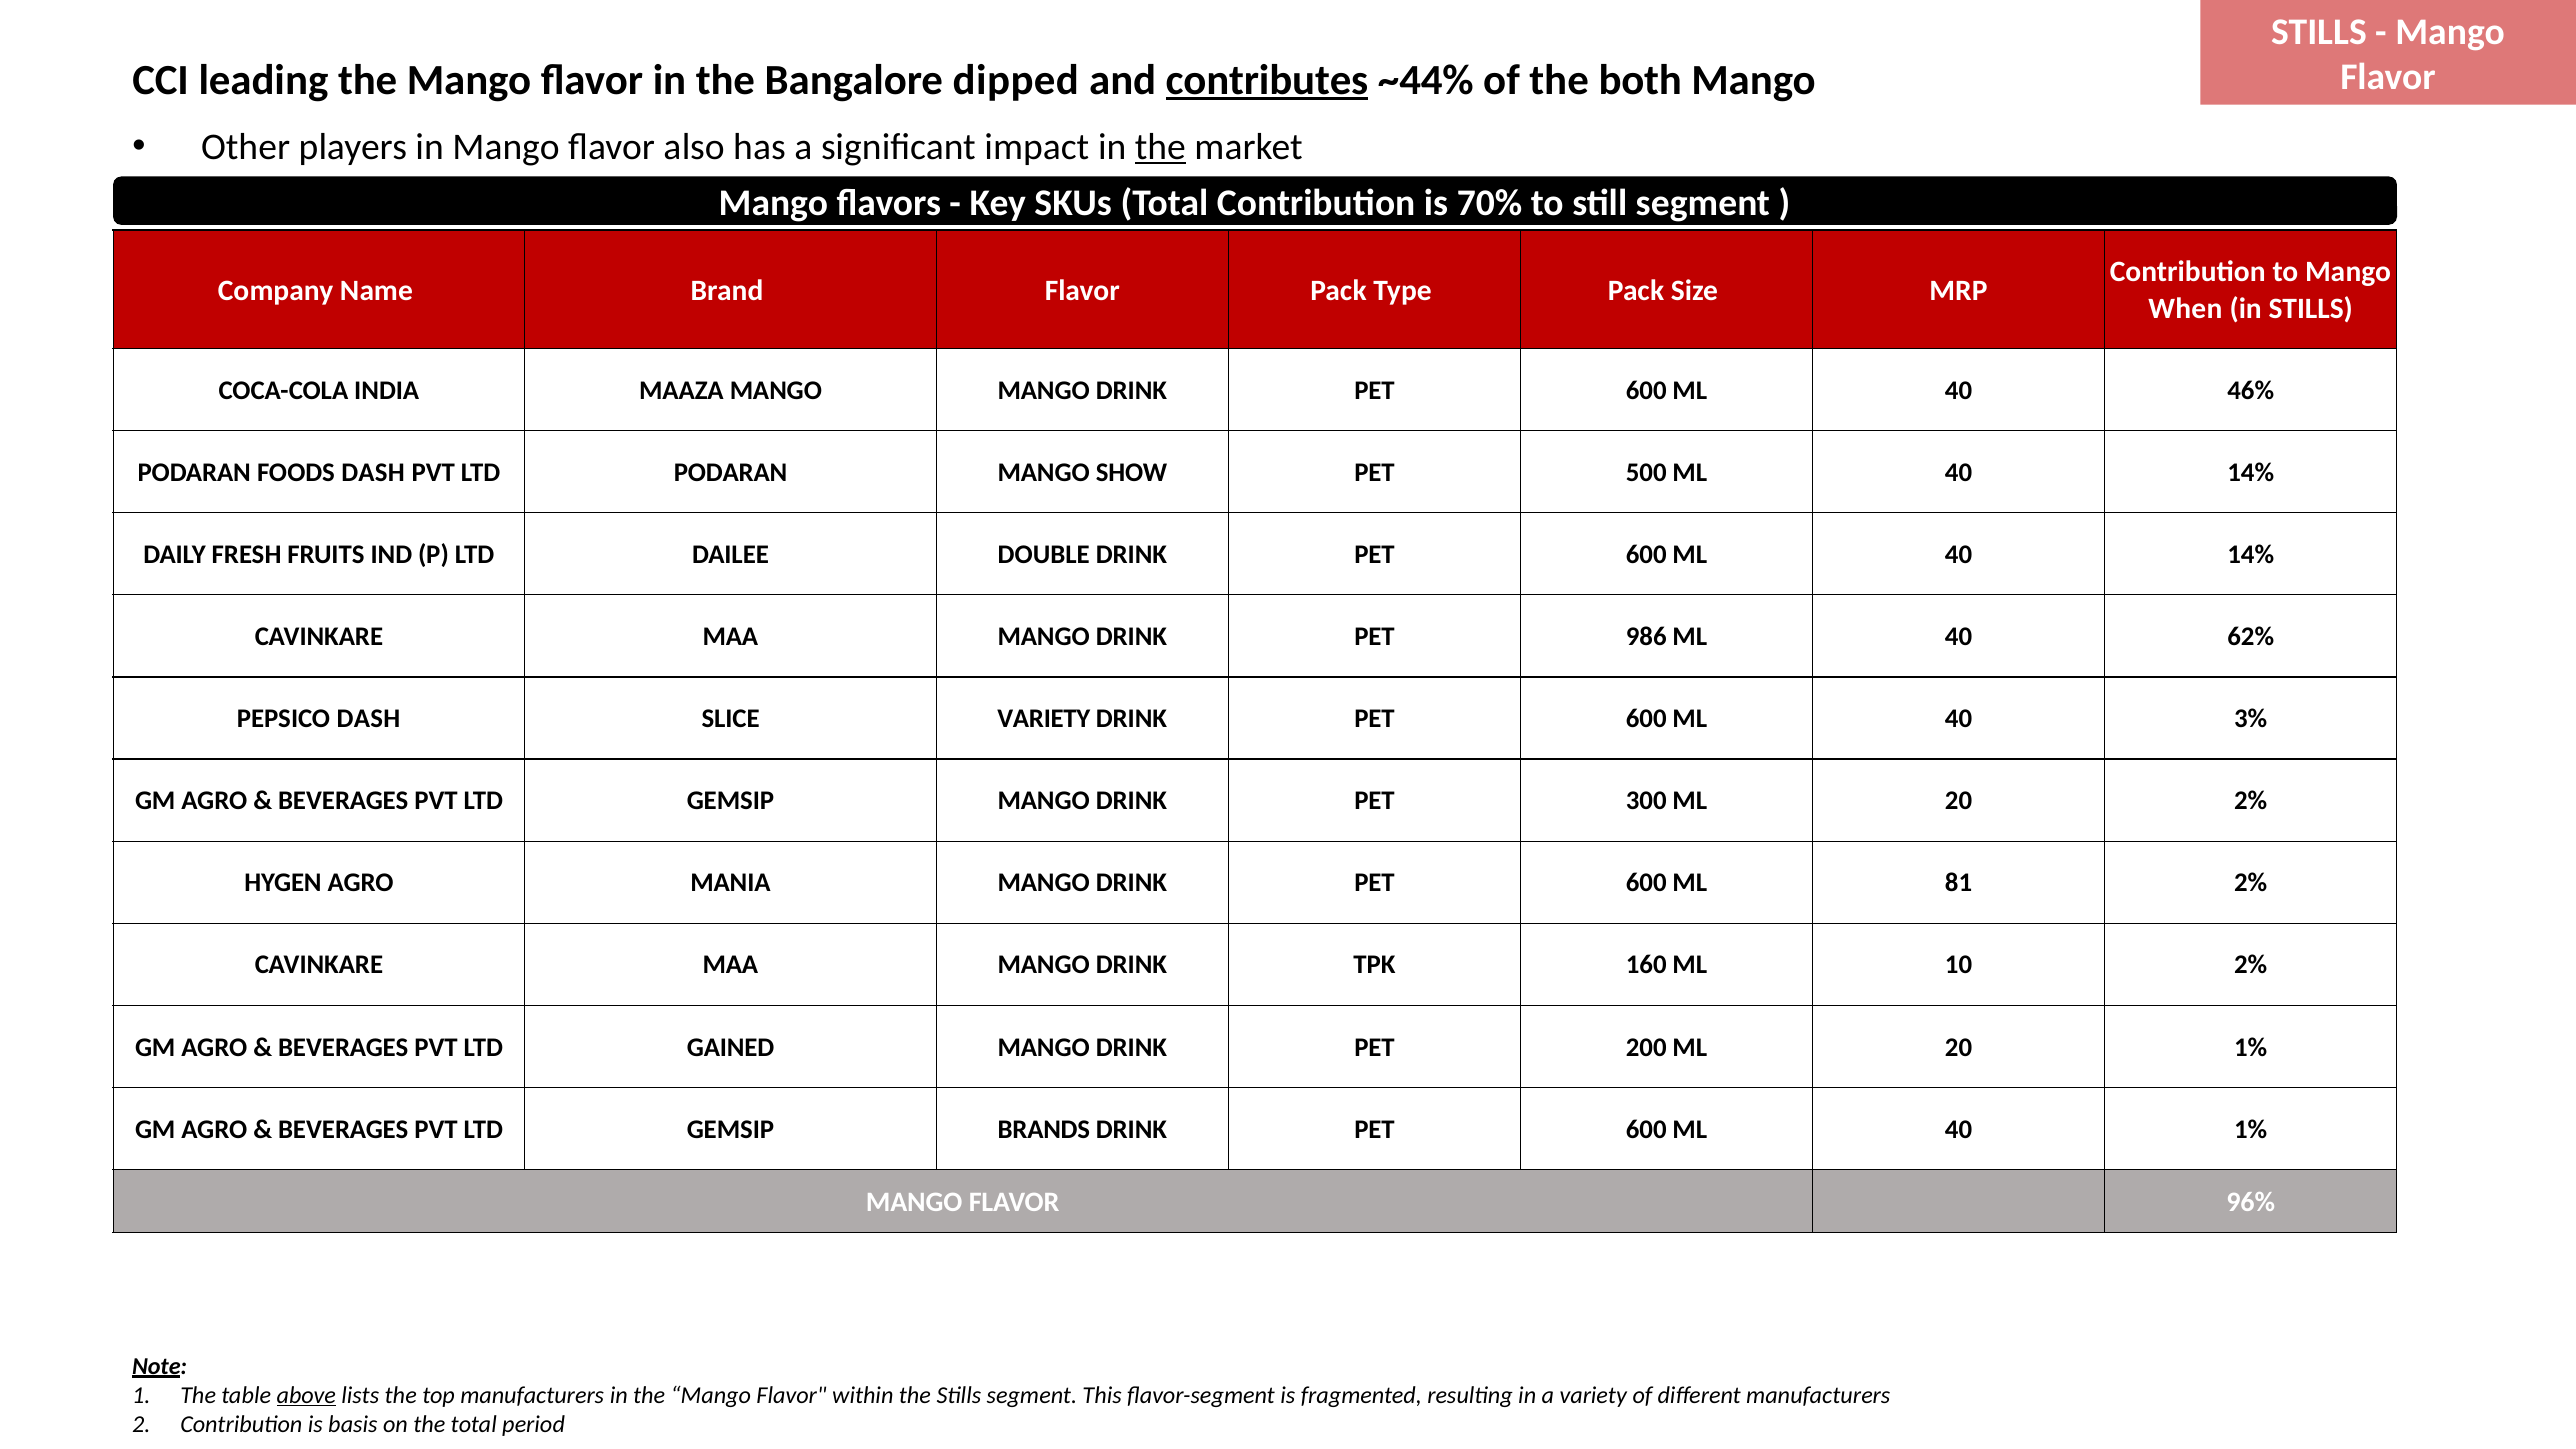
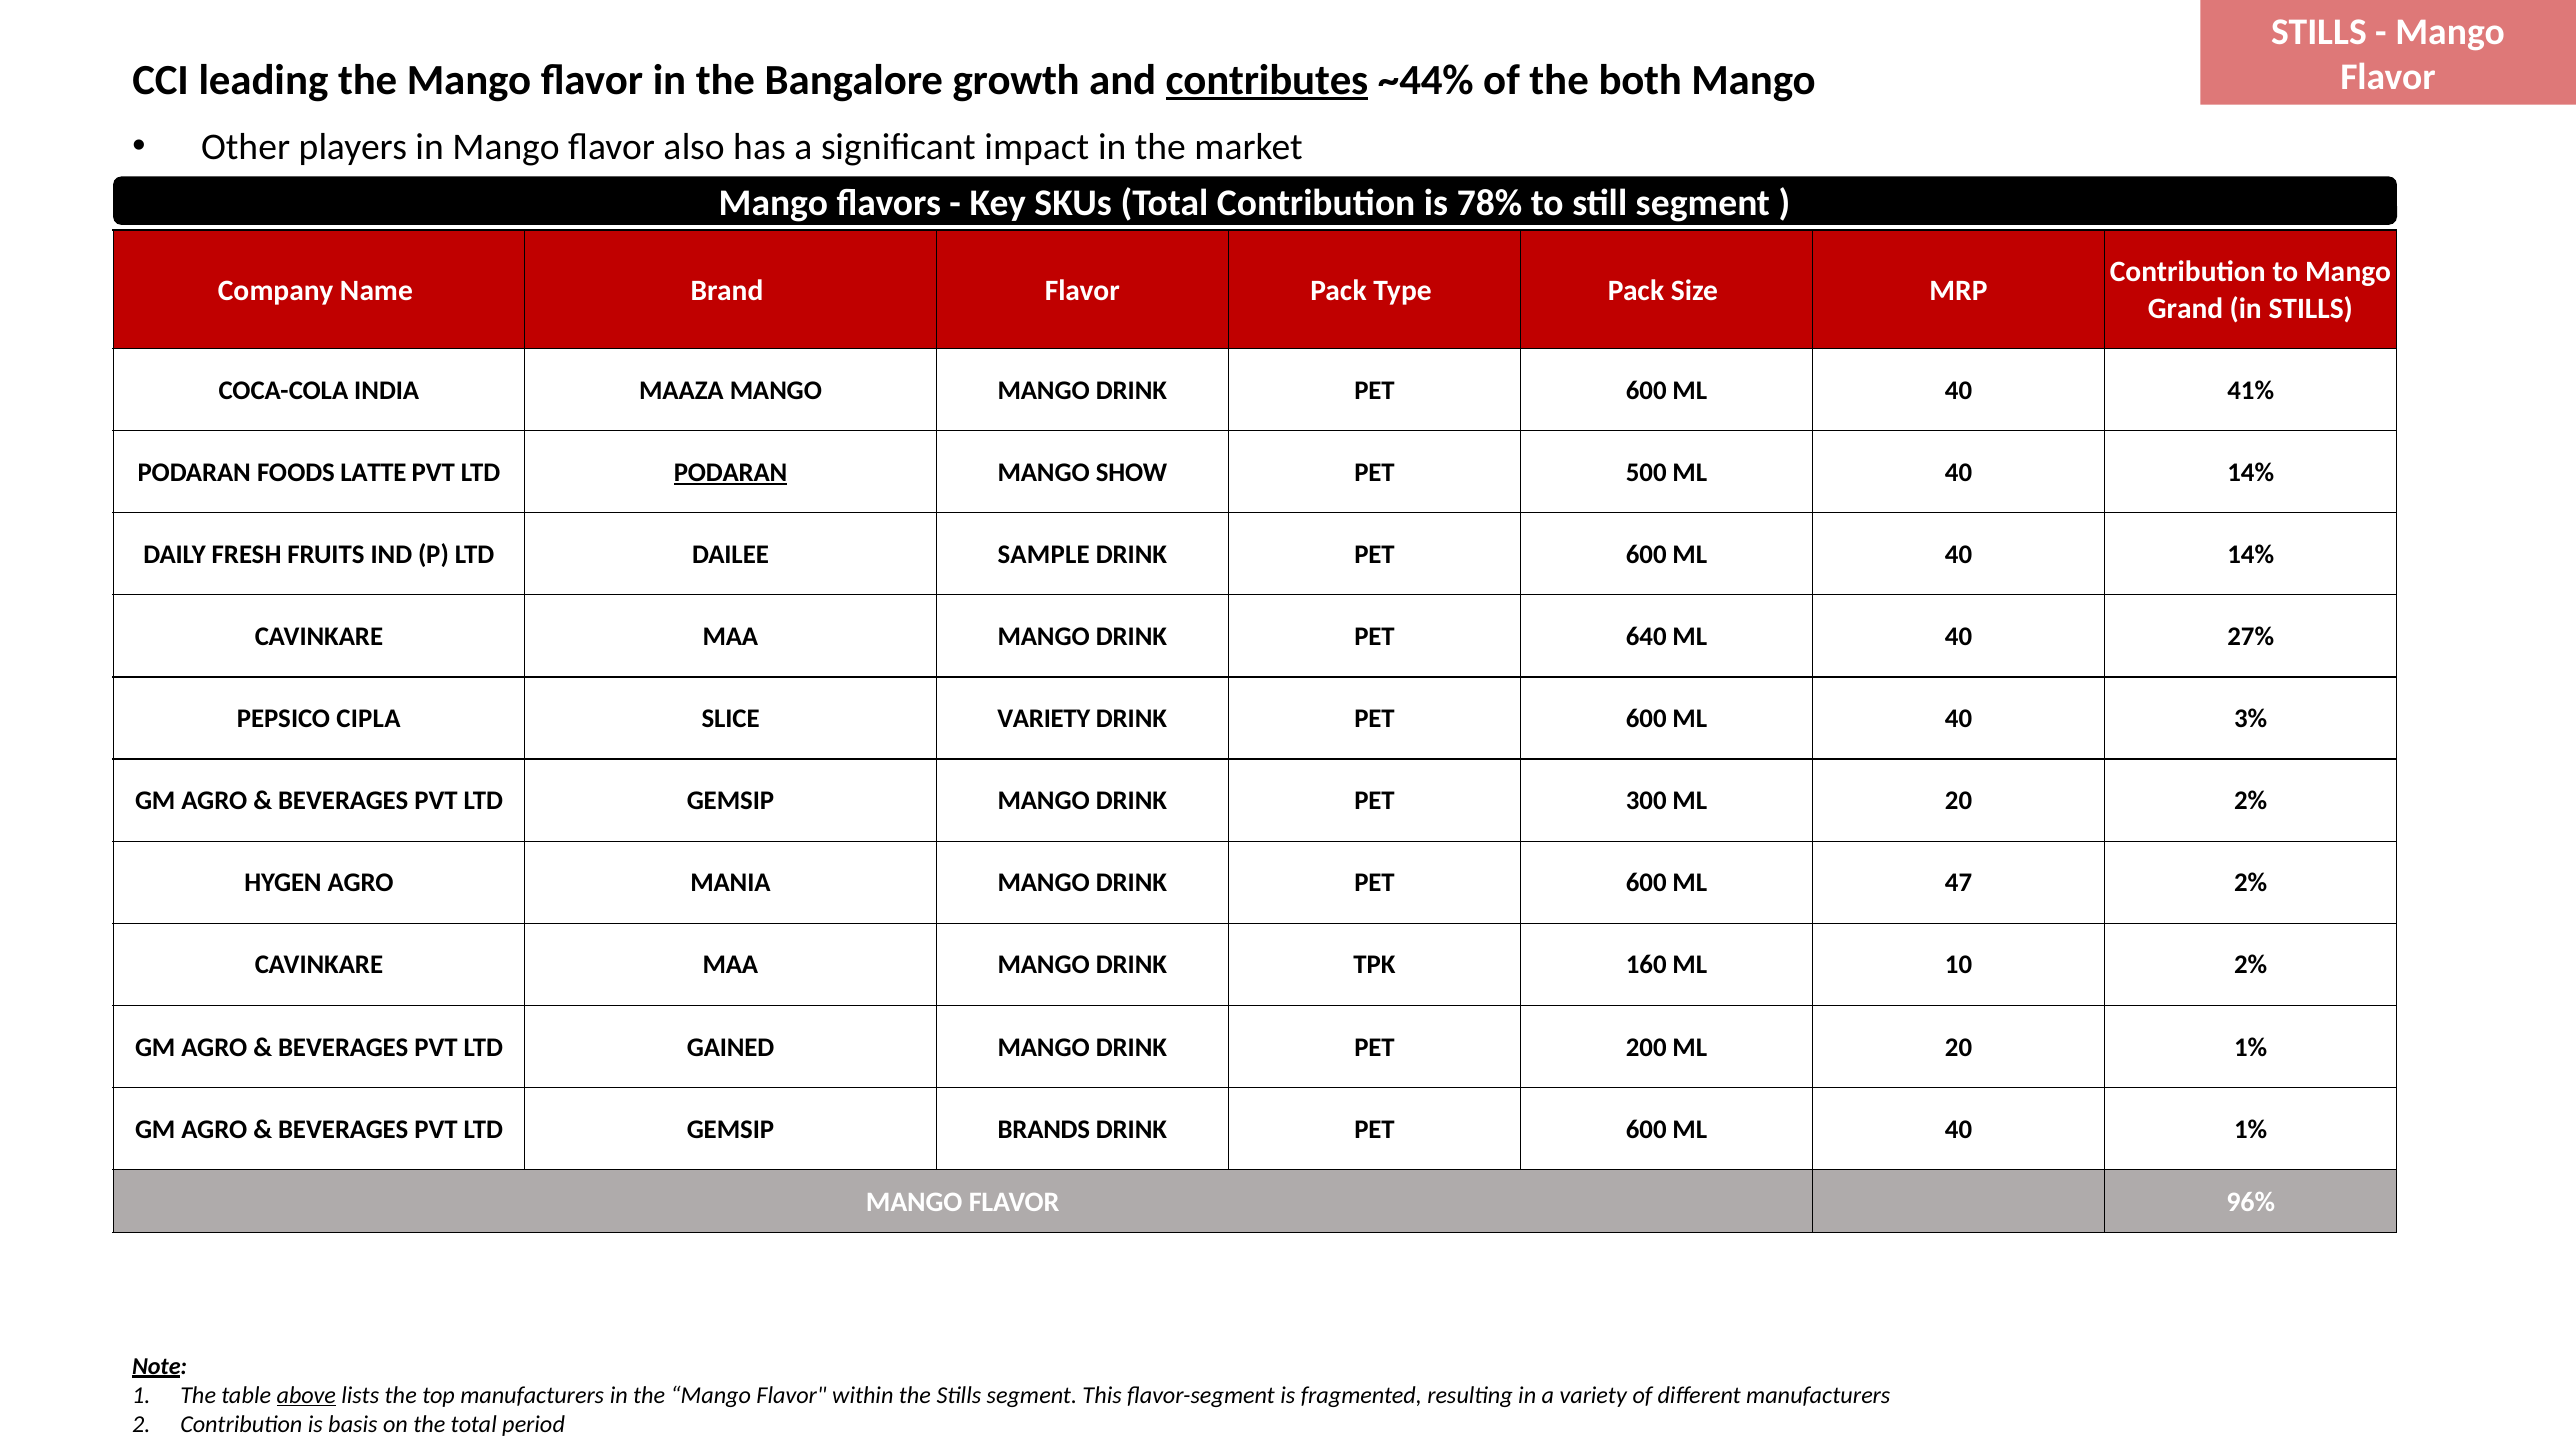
dipped: dipped -> growth (1016, 80)
the underline: present -> none (1160, 147)
70%: 70% -> 78% (1489, 203)
When: When -> Grand (2186, 309)
46%: 46% -> 41% (2251, 391)
FOODS DASH: DASH -> LATTE (373, 473)
PODARAN underline: none -> present (731, 473)
DOUBLE: DOUBLE -> SAMPLE (1044, 555)
986: 986 -> 640 (1646, 637)
62%: 62% -> 27% (2251, 637)
PEPSICO DASH: DASH -> CIPLA (368, 719)
81: 81 -> 47 (1959, 883)
